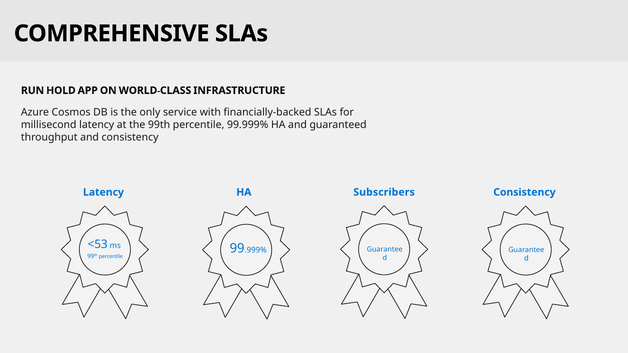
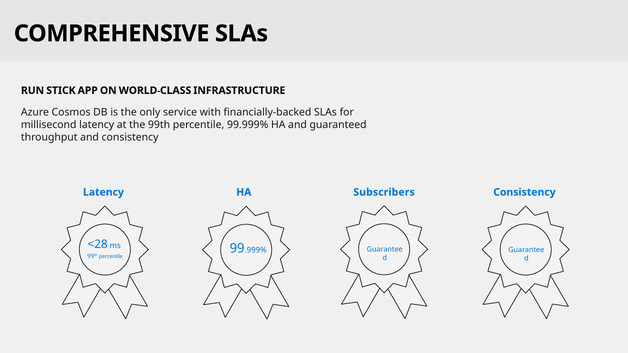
HOLD: HOLD -> STICK (61, 91)
<53: <53 -> <28 (98, 245)
